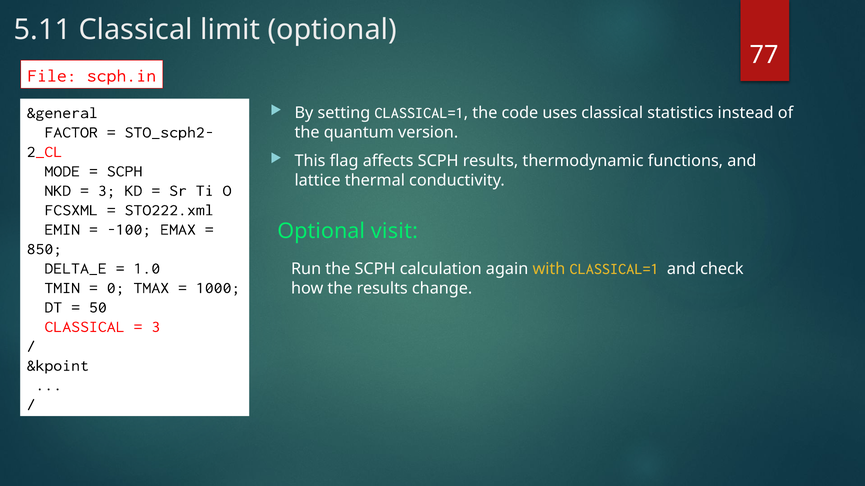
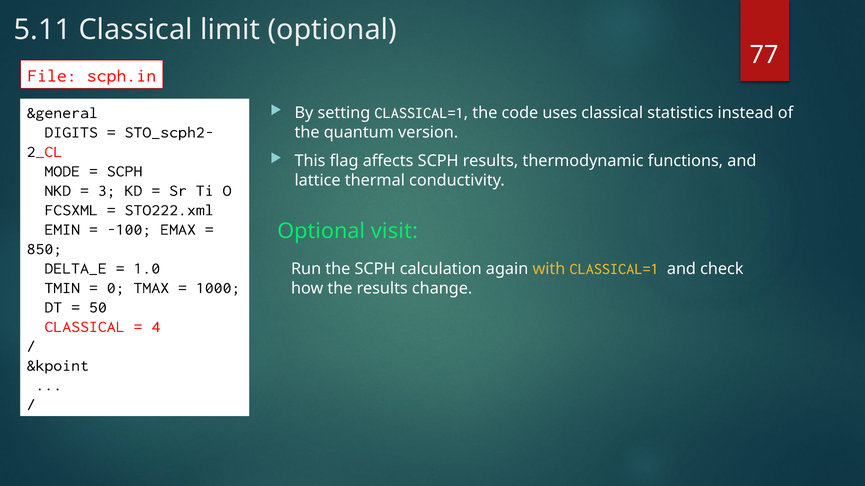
FACTOR: FACTOR -> DIGITS (71, 132)
3: 3 -> 4 (156, 327)
